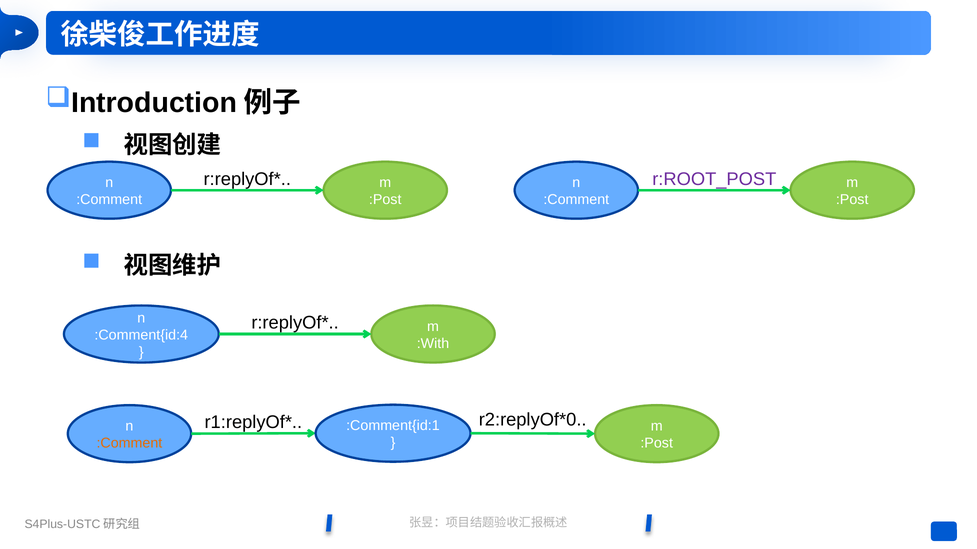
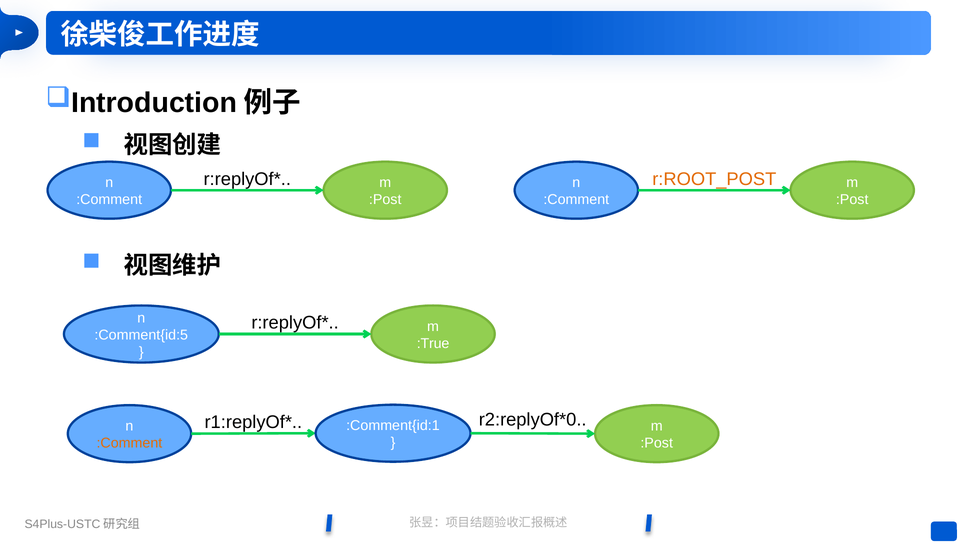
r:ROOT_POST colour: purple -> orange (714, 179)
:Comment{id:4: :Comment{id:4 -> :Comment{id:5 (141, 335)
:With: :With -> :True (433, 344)
